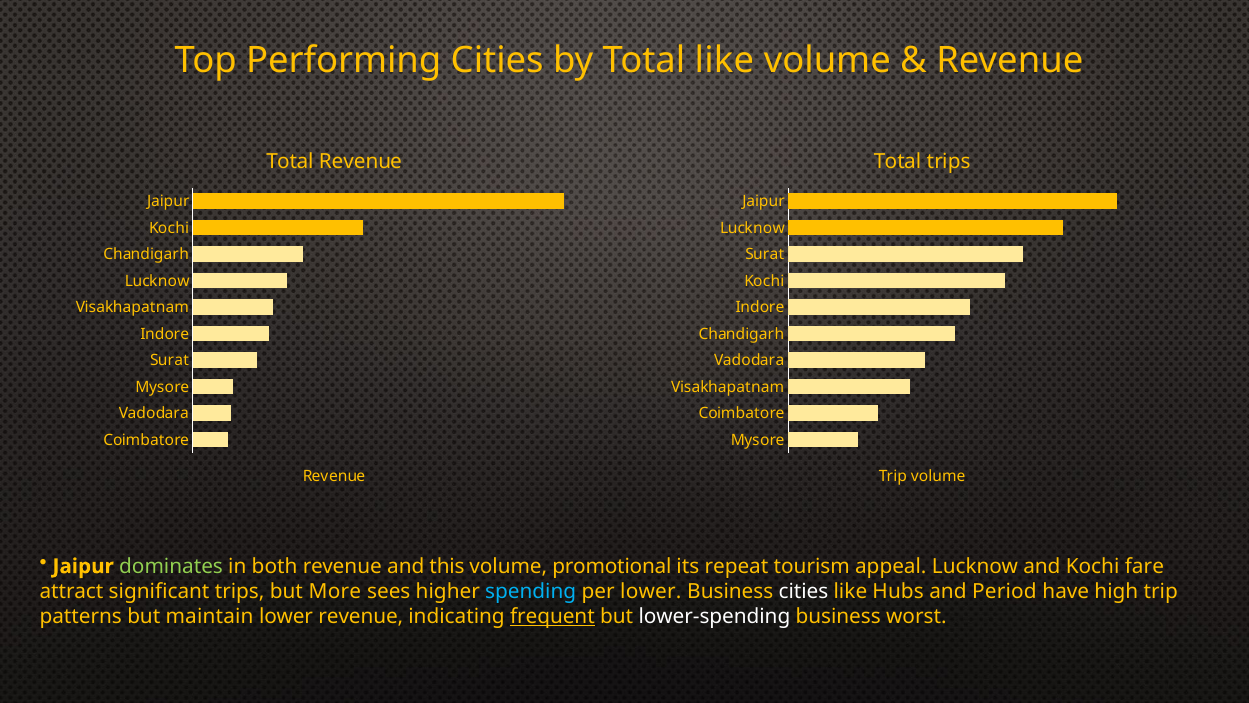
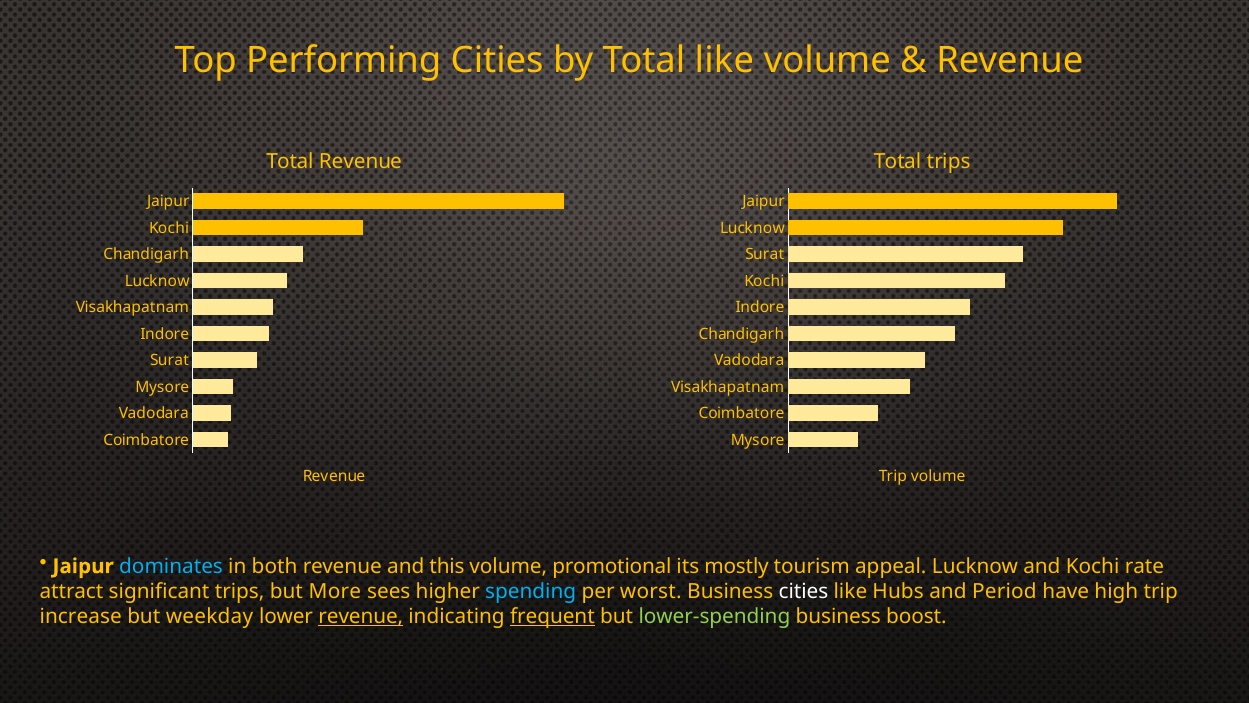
dominates colour: light green -> light blue (171, 566)
repeat: repeat -> mostly (737, 566)
fare: fare -> rate (1144, 566)
per lower: lower -> worst (651, 591)
patterns: patterns -> increase (81, 616)
maintain: maintain -> weekday (210, 616)
revenue underline: none -> present (361, 616)
lower-spending colour: white -> light green (714, 616)
worst: worst -> boost (916, 616)
